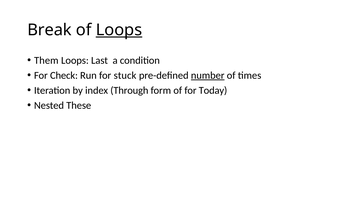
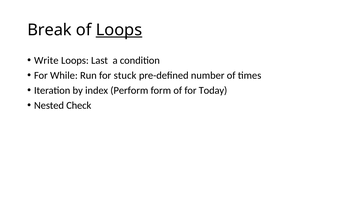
Them: Them -> Write (46, 61)
Check: Check -> While (64, 76)
number underline: present -> none (208, 76)
Through: Through -> Perform (129, 91)
These: These -> Check (79, 106)
